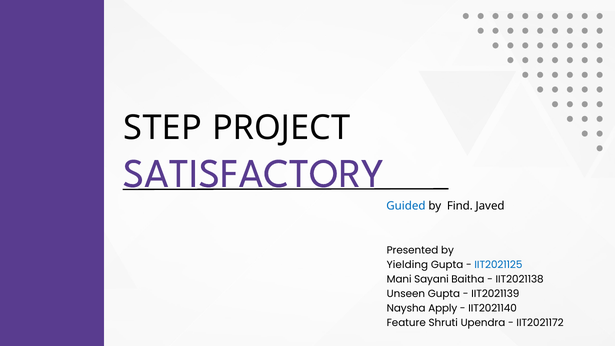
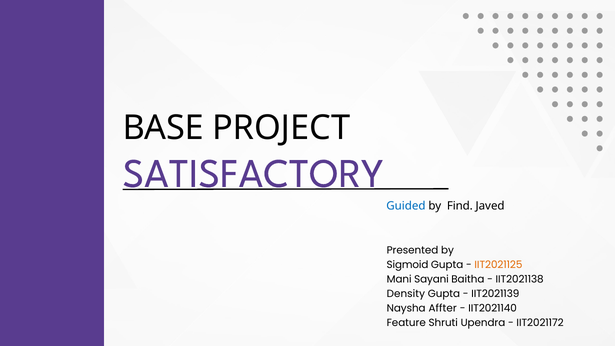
STEP: STEP -> BASE (163, 128)
Yielding: Yielding -> Sigmoid (408, 265)
IIT2021125 colour: blue -> orange (498, 265)
Unseen: Unseen -> Density (406, 294)
Apply: Apply -> Affter (443, 308)
